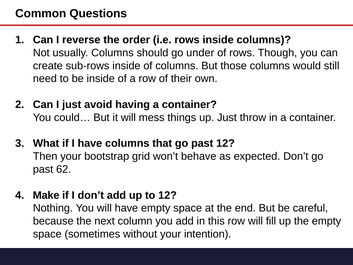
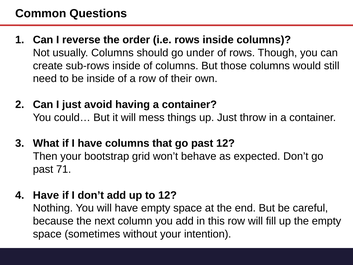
62: 62 -> 71 (64, 169)
Make: Make -> Have (46, 195)
